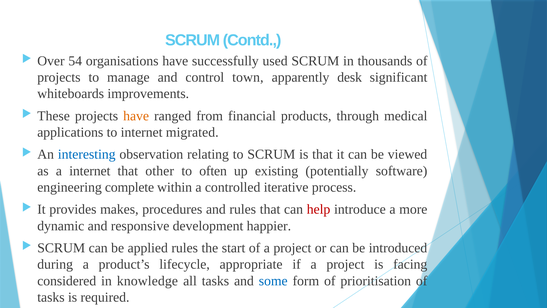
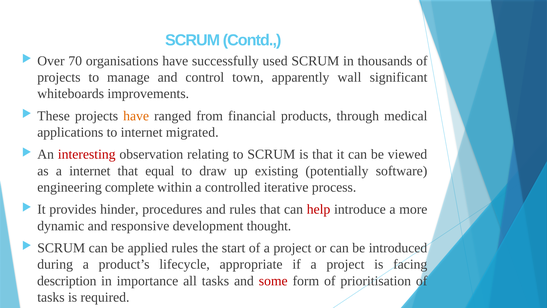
54: 54 -> 70 (75, 61)
desk: desk -> wall (349, 77)
interesting colour: blue -> red (87, 154)
other: other -> equal (160, 171)
often: often -> draw (213, 171)
makes: makes -> hinder (119, 209)
happier: happier -> thought (269, 226)
considered: considered -> description (67, 281)
knowledge: knowledge -> importance (147, 281)
some colour: blue -> red (273, 281)
